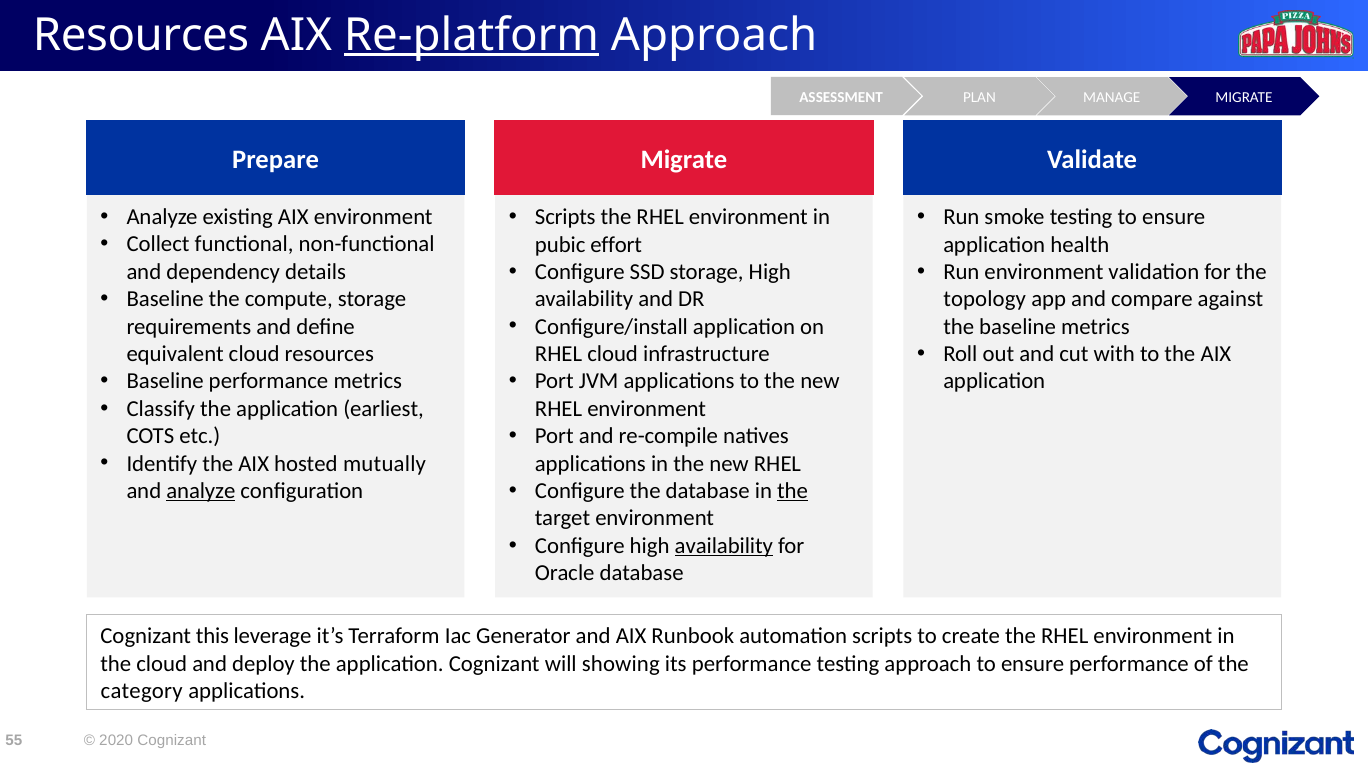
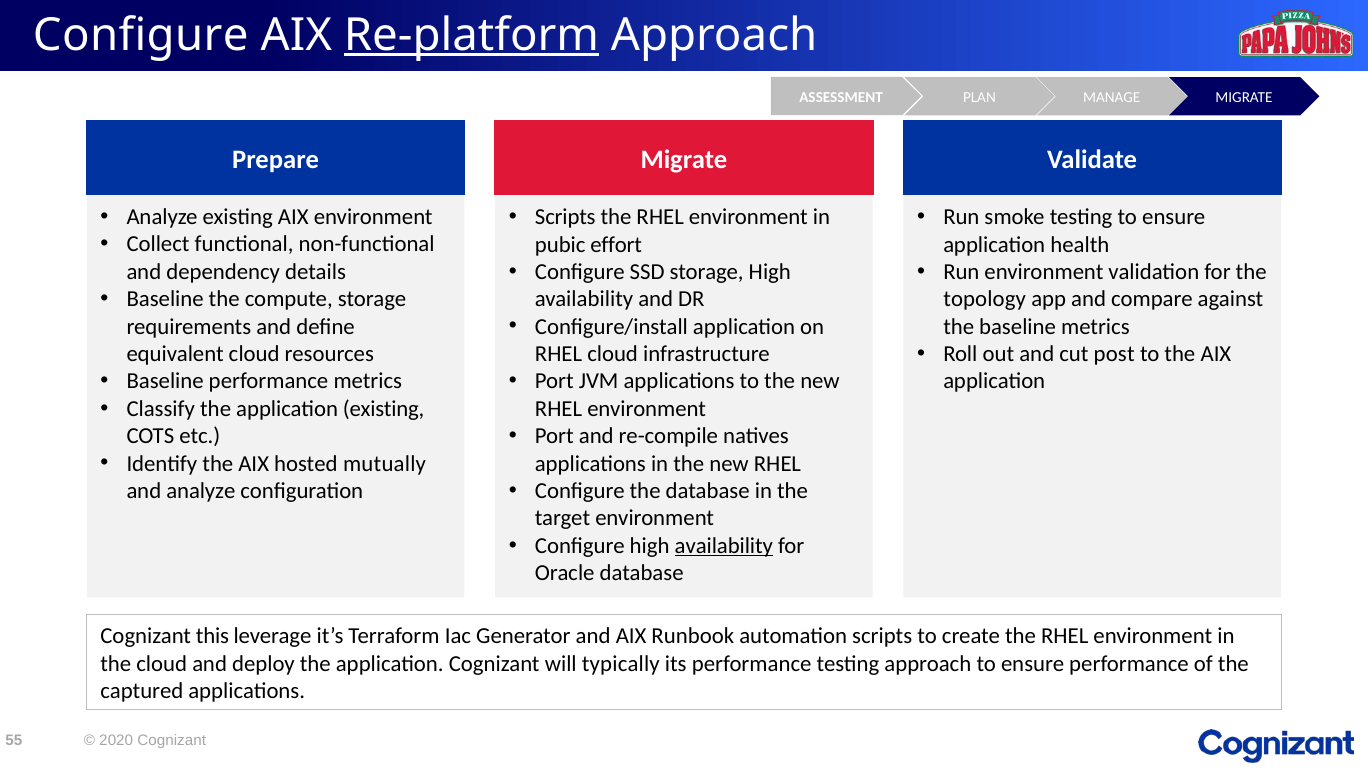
Resources: Resources -> Configure (141, 35)
with: with -> post (1114, 354)
application earliest: earliest -> existing (384, 408)
the underline: present -> none (793, 491)
analyze underline: present -> none (201, 491)
showing: showing -> typically (621, 663)
category: category -> captured (142, 691)
